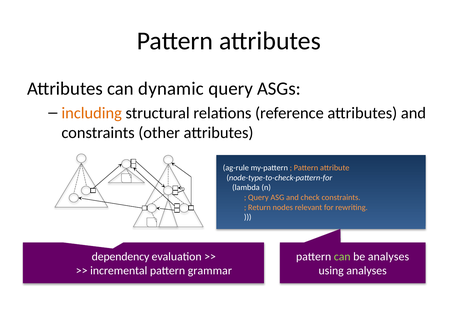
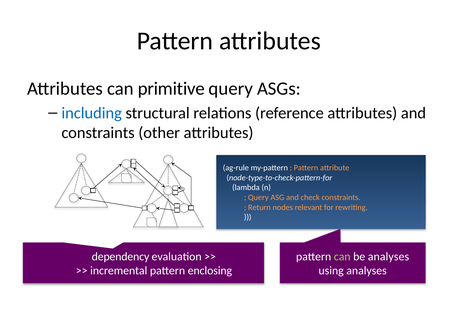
dynamic: dynamic -> primitive (171, 89)
including colour: orange -> blue (92, 113)
grammar: grammar -> enclosing (210, 271)
